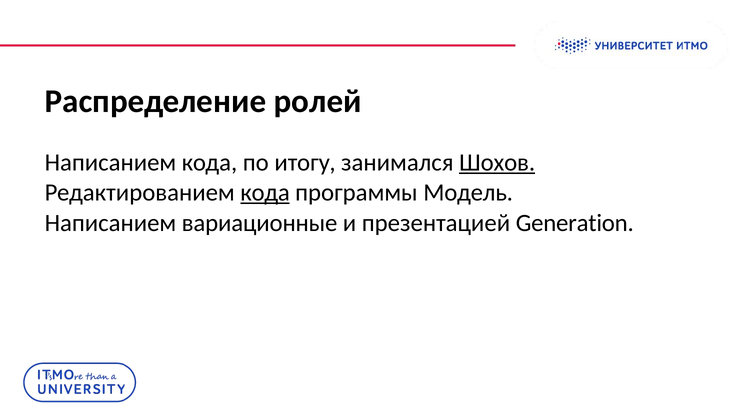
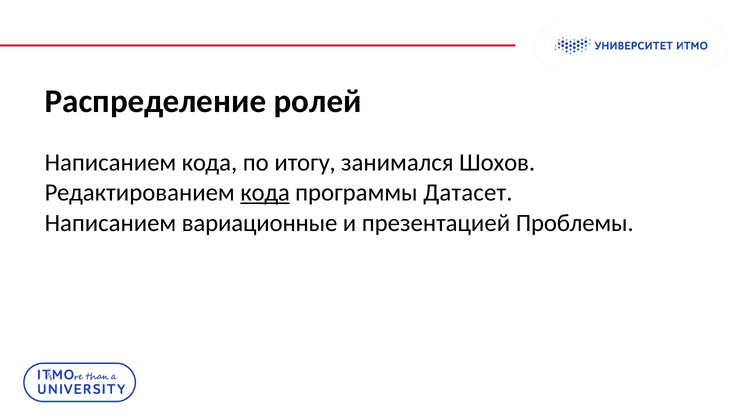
Шохов underline: present -> none (497, 162)
Модель: Модель -> Датасет (468, 193)
Generation: Generation -> Проблемы (575, 223)
